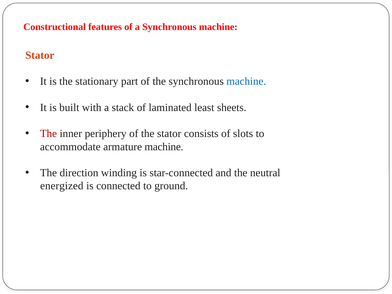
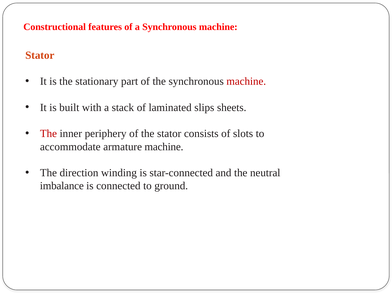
machine colour: blue -> red (246, 81)
least: least -> slips (204, 107)
energized: energized -> imbalance (62, 186)
